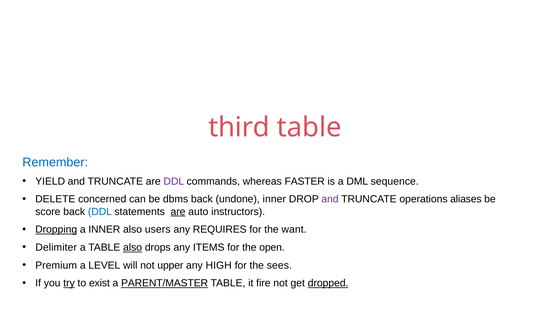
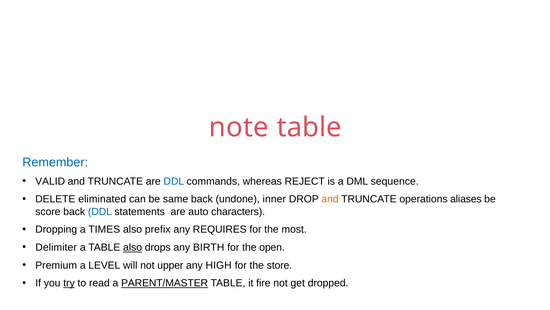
third: third -> note (239, 127)
YIELD: YIELD -> VALID (50, 181)
DDL colour: purple -> blue (174, 181)
FASTER: FASTER -> REJECT (305, 181)
concerned: concerned -> eliminated (102, 199)
dbms: dbms -> same (176, 199)
and colour: purple -> orange (330, 199)
are underline: present -> none (178, 211)
instructors: instructors -> characters (238, 211)
Dropping underline: present -> none (56, 229)
a INNER: INNER -> TIMES (104, 229)
users: users -> prefix (158, 229)
want: want -> most (294, 229)
ITEMS: ITEMS -> BIRTH (209, 247)
sees: sees -> store (279, 265)
exist: exist -> read (99, 283)
dropped underline: present -> none (328, 283)
